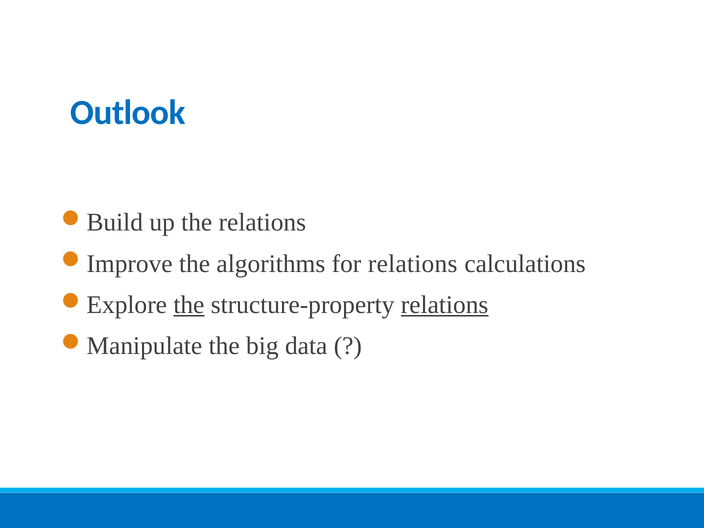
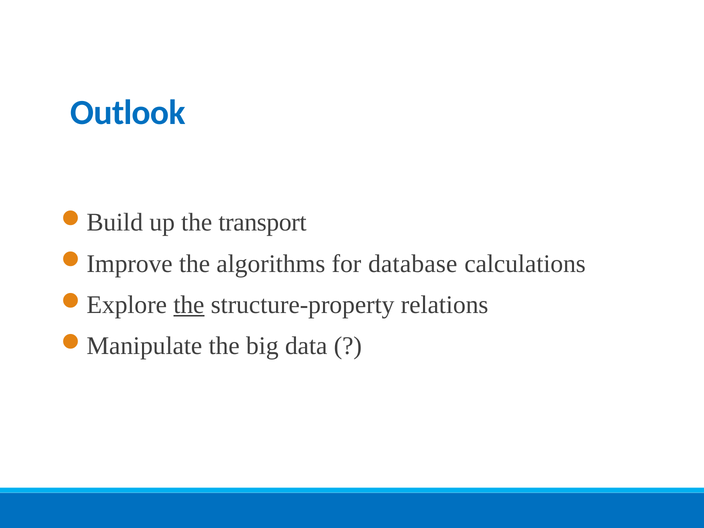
the relations: relations -> transport (263, 222)
for relations: relations -> database (413, 264)
relations underline: present -> none (445, 305)
